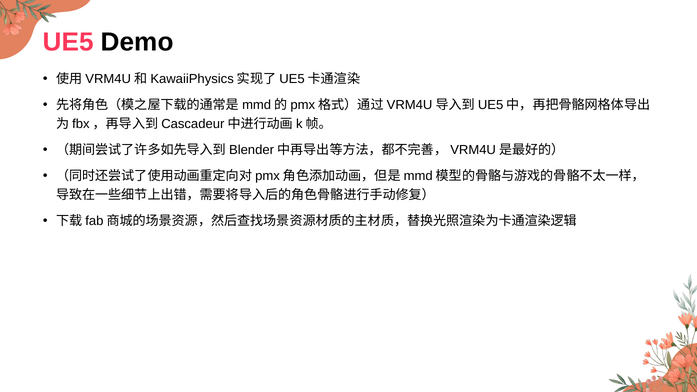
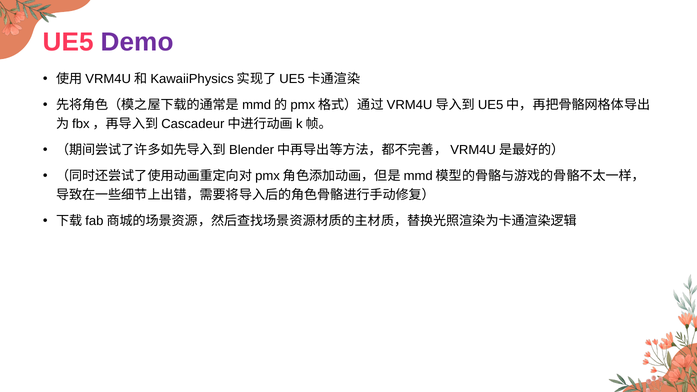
Demo colour: black -> purple (137, 42)
